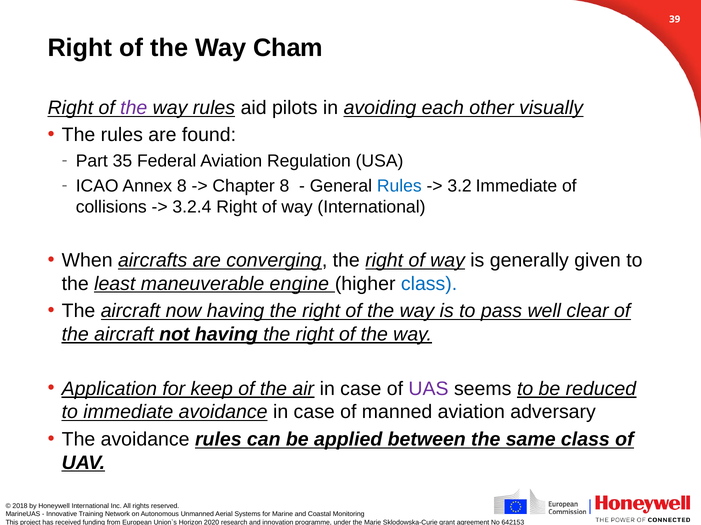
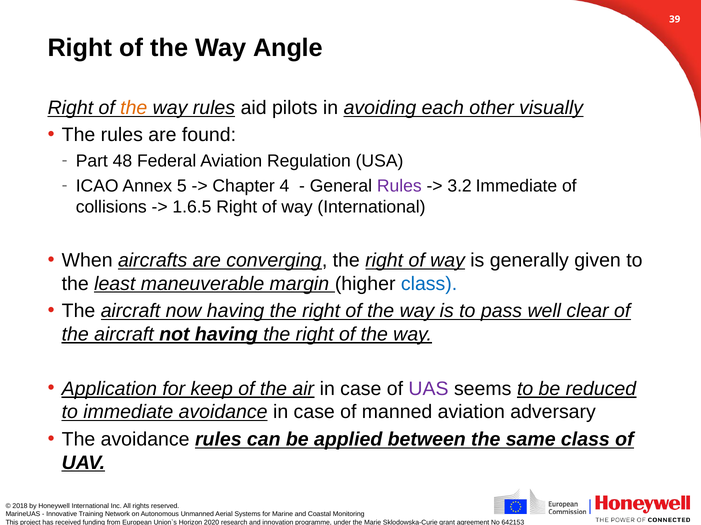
Cham: Cham -> Angle (288, 48)
the colour: purple -> orange (134, 108)
35: 35 -> 48 (122, 161)
Annex 8: 8 -> 5 (182, 186)
Chapter 8: 8 -> 4 (284, 186)
Rules colour: blue -> purple (399, 186)
3.2.4: 3.2.4 -> 1.6.5 (192, 207)
engine: engine -> margin (299, 284)
